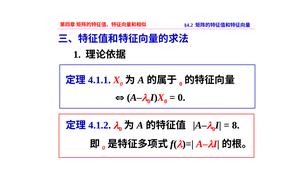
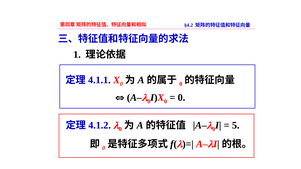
8: 8 -> 5 (236, 126)
